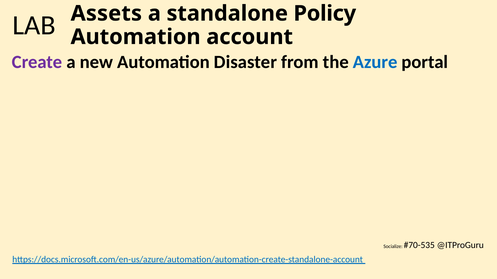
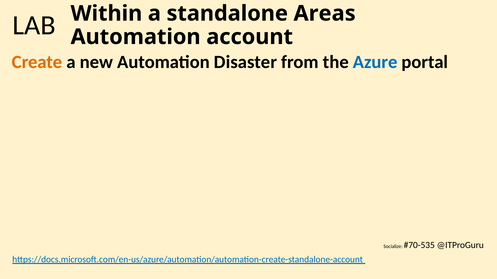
Assets: Assets -> Within (106, 13)
Policy: Policy -> Areas (325, 13)
Create colour: purple -> orange (37, 62)
